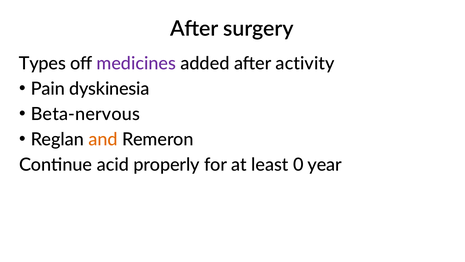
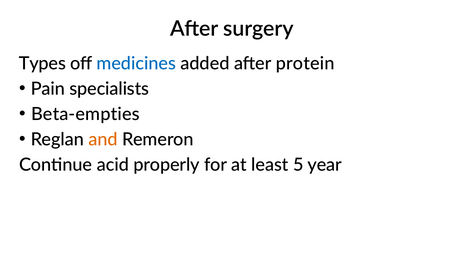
medicines colour: purple -> blue (136, 63)
activity: activity -> protein (305, 63)
dyskinesia: dyskinesia -> specialists (109, 89)
Beta-nervous: Beta-nervous -> Beta-empties (85, 114)
0: 0 -> 5 (298, 165)
